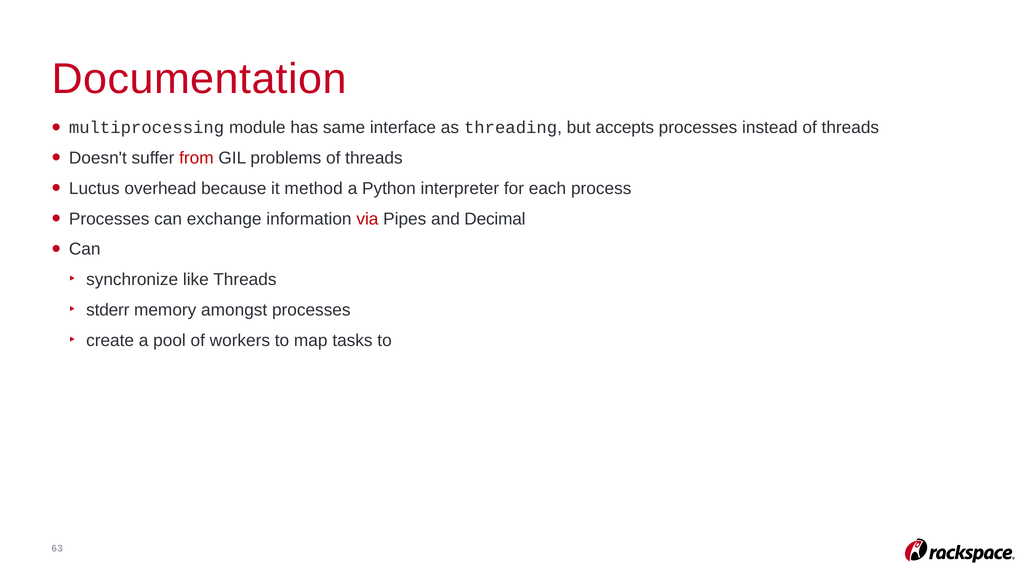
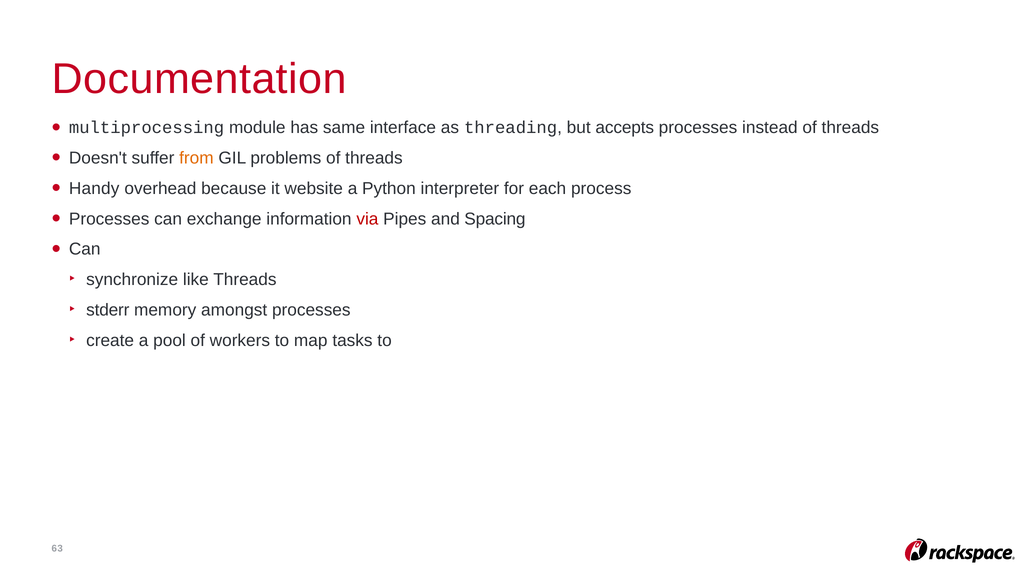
from colour: red -> orange (196, 158)
Luctus: Luctus -> Handy (94, 189)
method: method -> website (314, 189)
Decimal: Decimal -> Spacing (495, 219)
